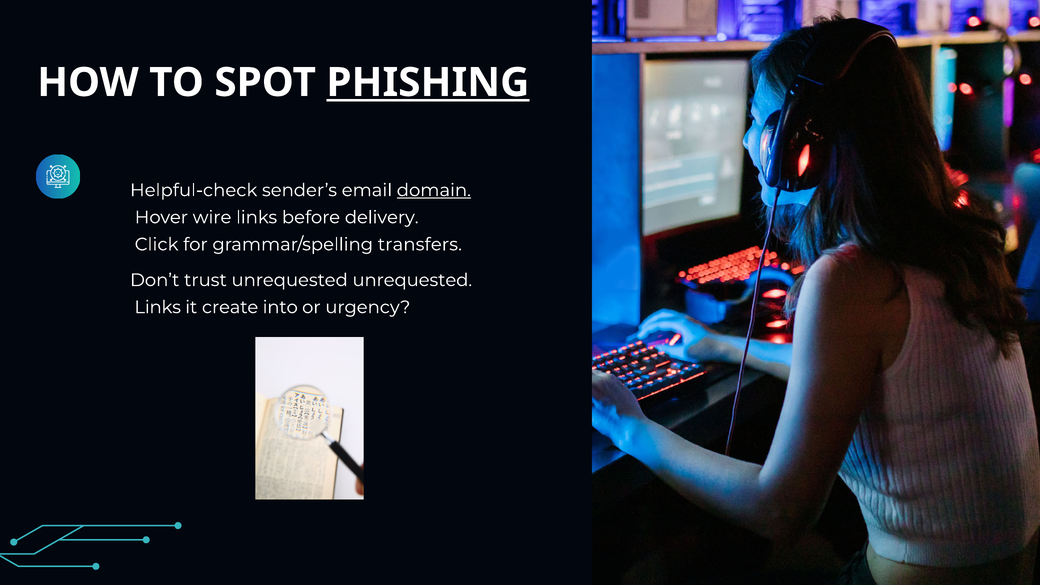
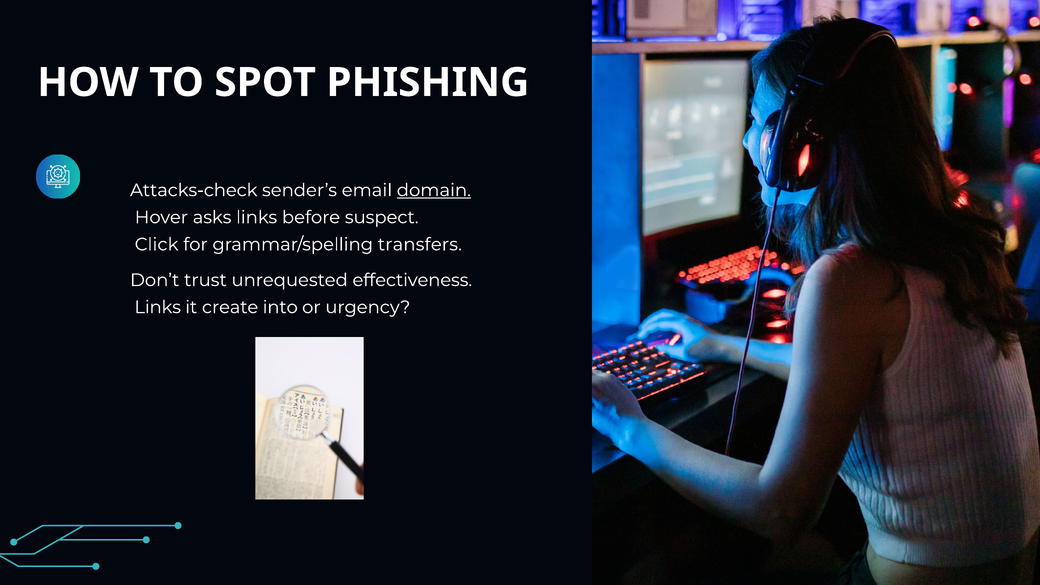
PHISHING underline: present -> none (428, 83)
Helpful-check: Helpful-check -> Attacks-check (194, 190)
wire: wire -> asks (212, 217)
delivery: delivery -> suspect (382, 217)
unrequested unrequested: unrequested -> effectiveness (412, 280)
